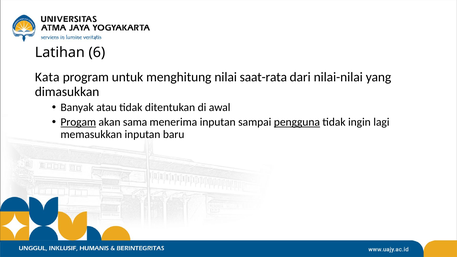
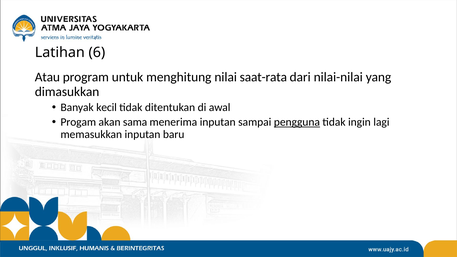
Kata: Kata -> Atau (47, 77)
atau: atau -> kecil (107, 107)
Progam underline: present -> none (78, 122)
